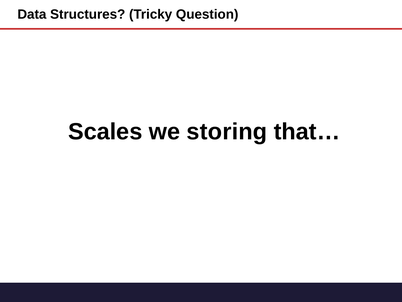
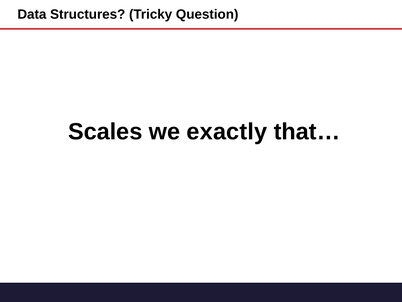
storing: storing -> exactly (227, 132)
